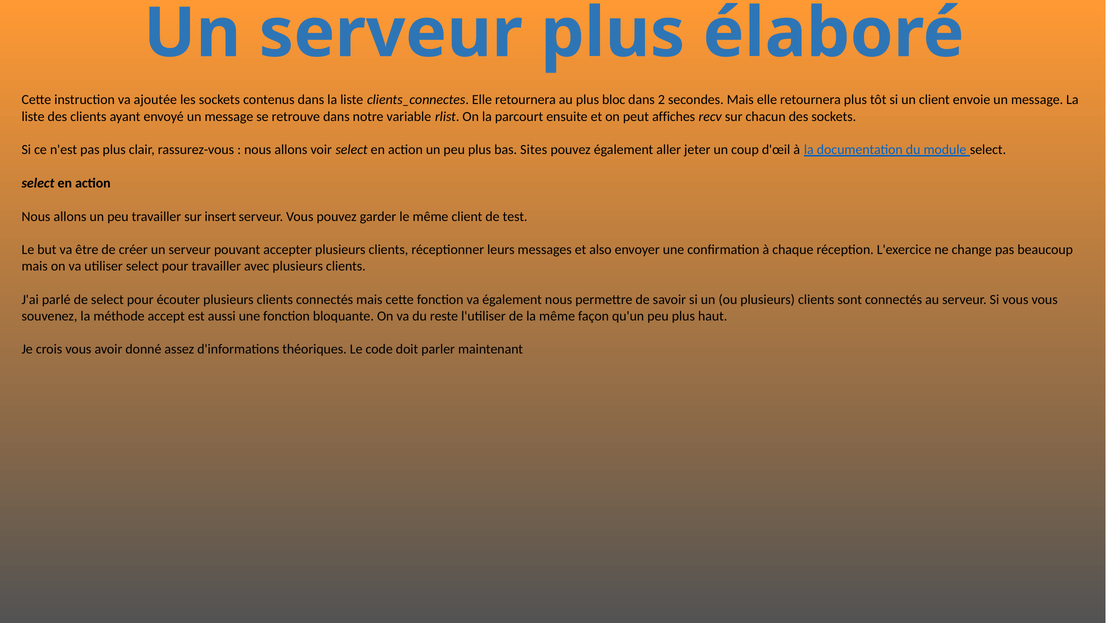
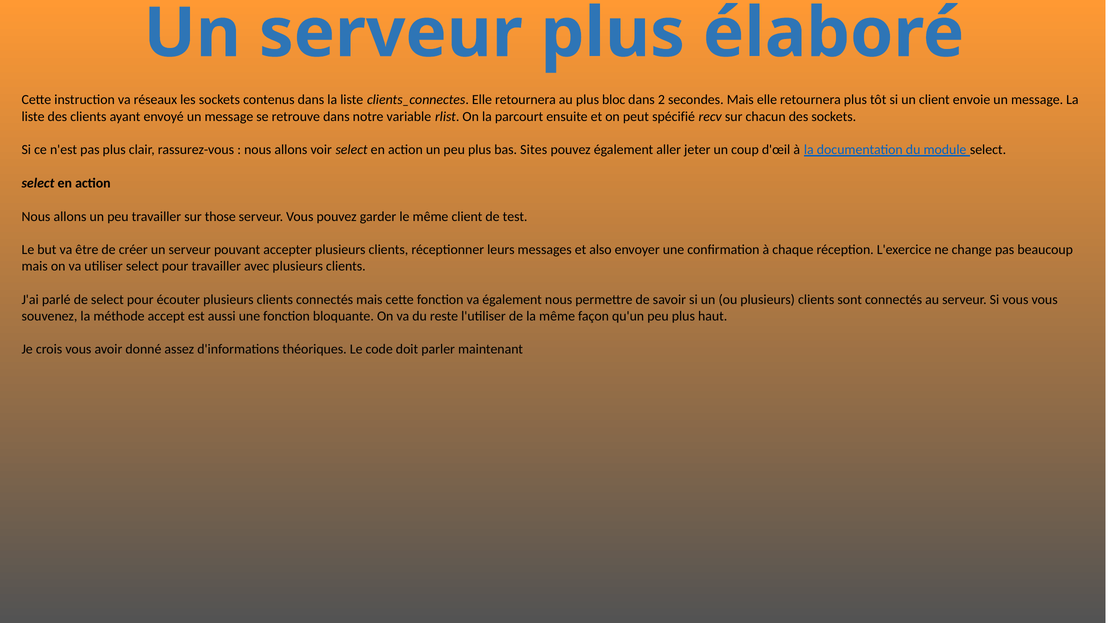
ajoutée: ajoutée -> réseaux (155, 100)
affiches: affiches -> spécifié (674, 117)
insert: insert -> those (220, 217)
